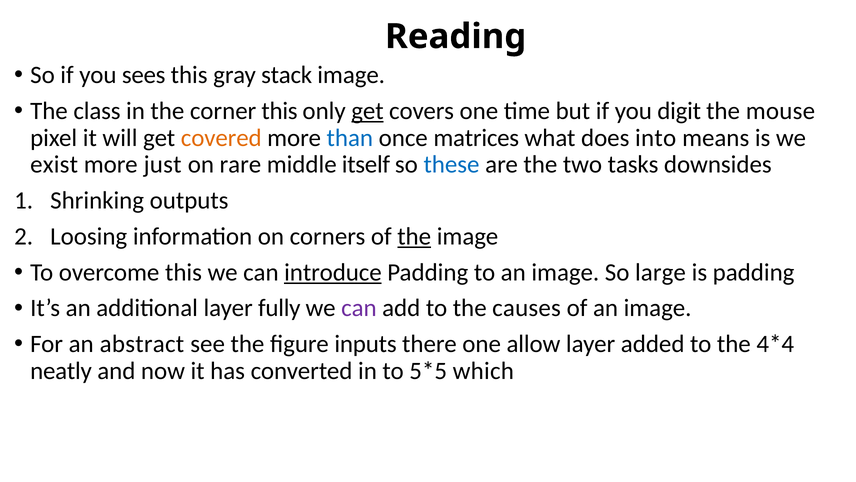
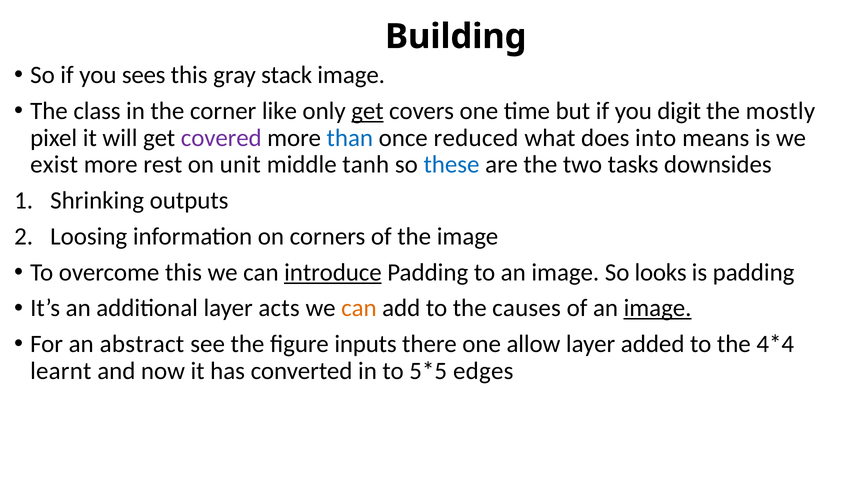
Reading: Reading -> Building (456, 37)
corner this: this -> like (279, 111)
mouse: mouse -> mostly (780, 111)
covered colour: orange -> purple (221, 138)
matrices: matrices -> reduced (476, 138)
just: just -> rest (163, 165)
rare: rare -> unit (240, 165)
itself: itself -> tanh (366, 165)
the underline: present -> none (414, 236)
large: large -> looks (661, 272)
fully: fully -> acts (279, 308)
can colour: purple -> orange (359, 308)
image underline: none -> present (658, 308)
neatly: neatly -> learnt (61, 371)
which: which -> edges (483, 371)
